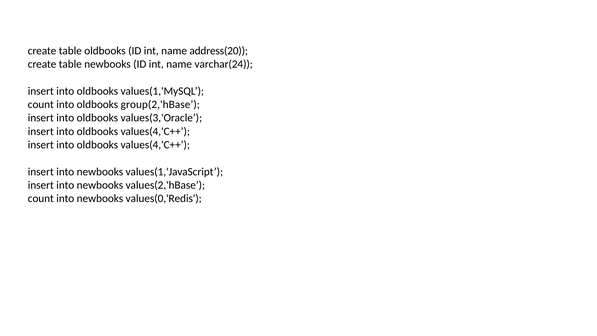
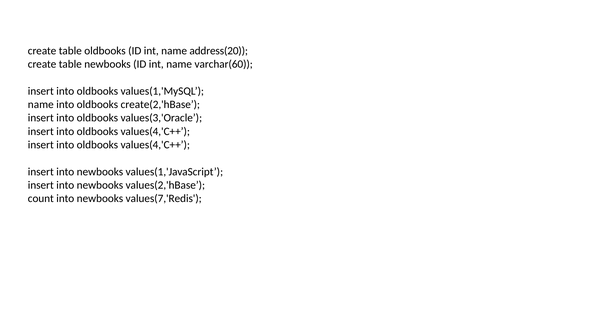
varchar(24: varchar(24 -> varchar(60 (224, 64)
count: count -> name (41, 104)
group(2,'hBase: group(2,'hBase -> create(2,'hBase (160, 104)
values(0,'Redis: values(0,'Redis -> values(7,'Redis (164, 198)
